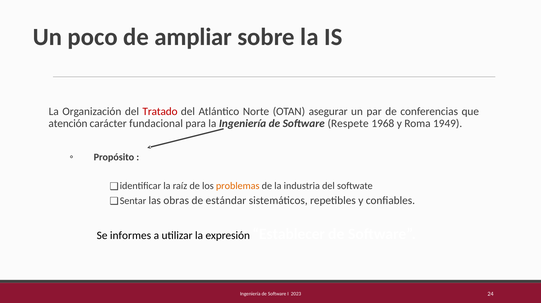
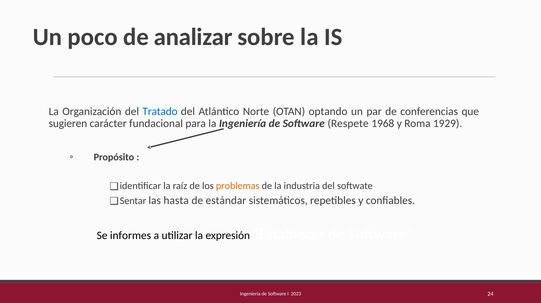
ampliar: ampliar -> analizar (193, 37)
Tratado colour: red -> blue (160, 111)
asegurar: asegurar -> optando (328, 111)
atención: atención -> sugieren (68, 123)
1949: 1949 -> 1929 (448, 123)
obras: obras -> hasta (176, 201)
